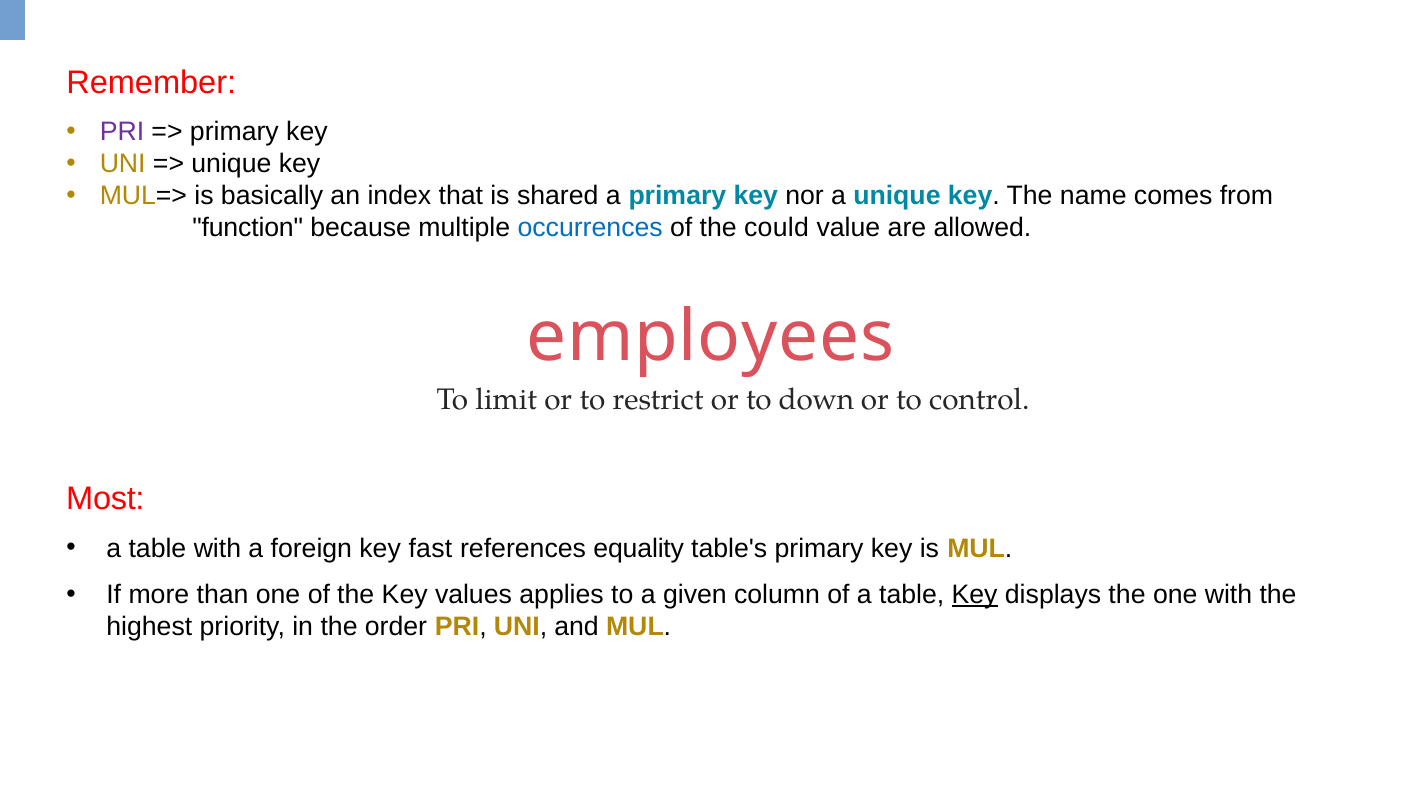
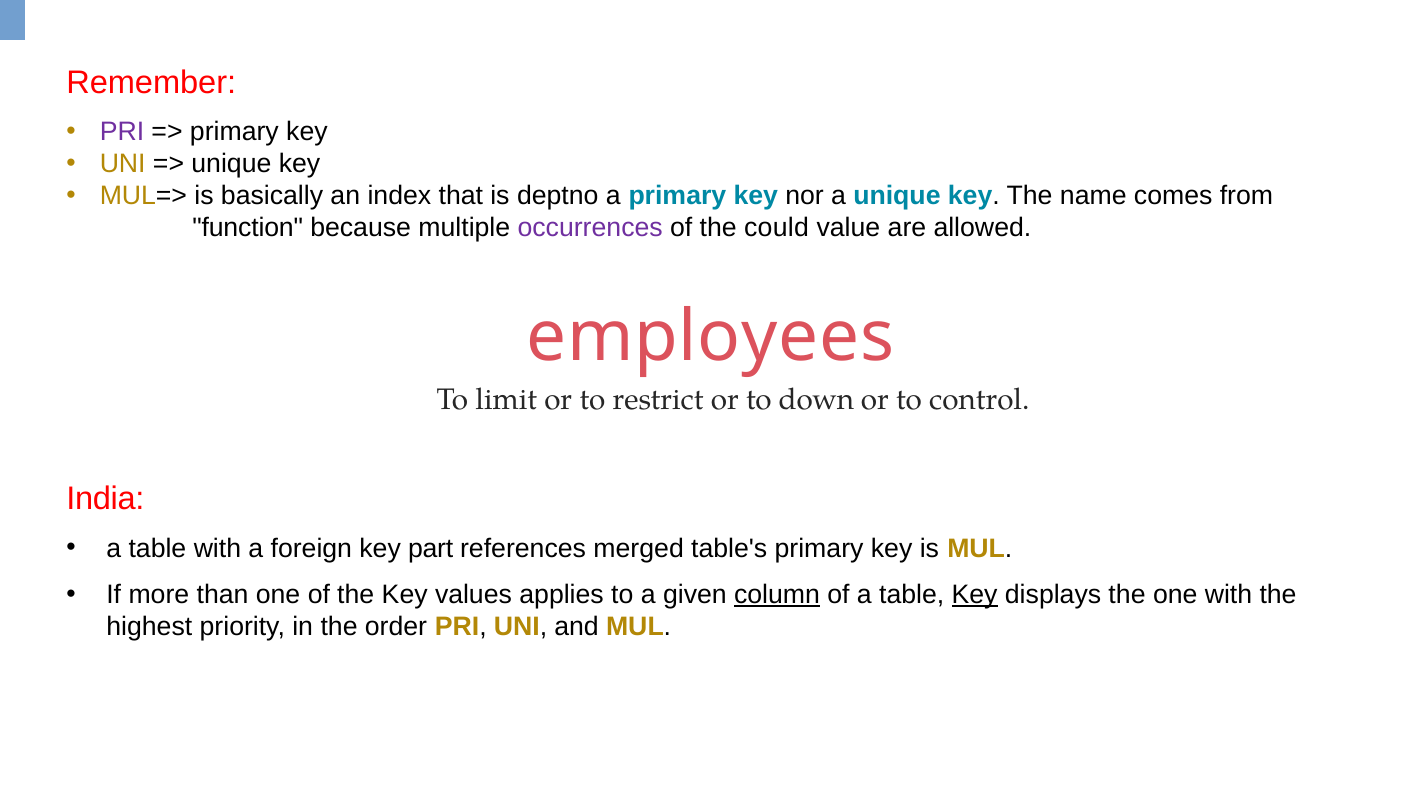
shared: shared -> deptno (558, 196)
occurrences colour: blue -> purple (590, 228)
Most: Most -> India (105, 499)
fast: fast -> part (431, 548)
equality: equality -> merged (639, 548)
column underline: none -> present (777, 595)
